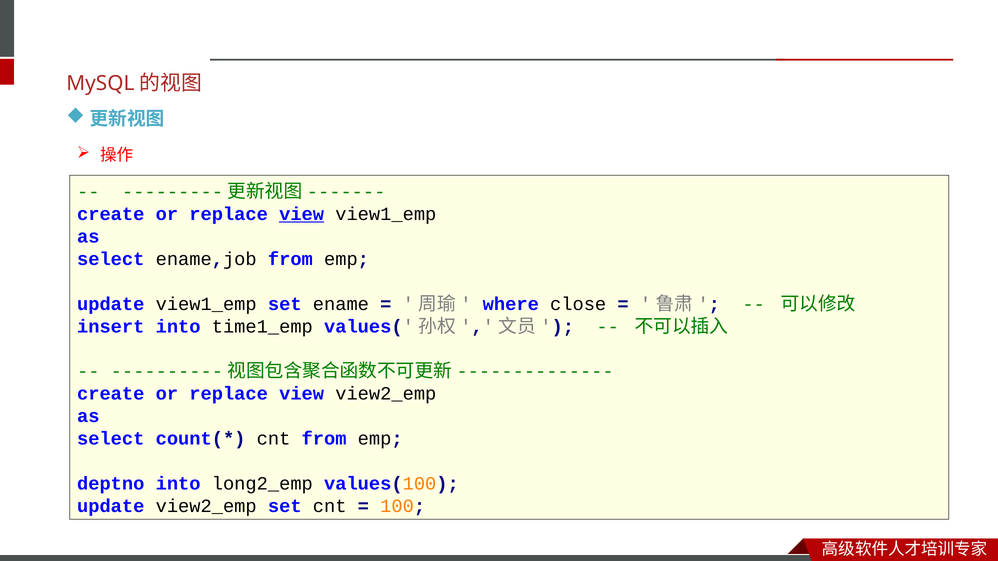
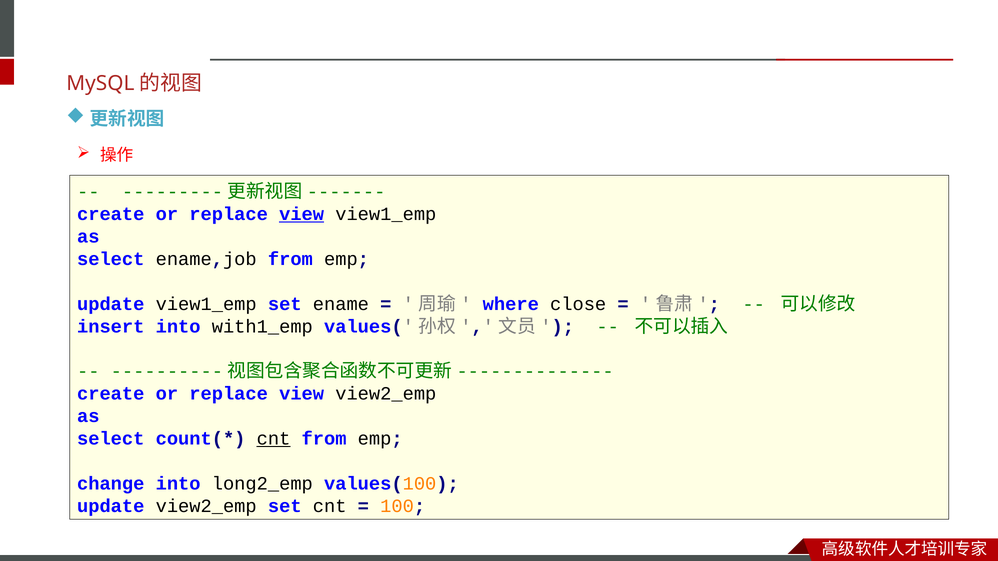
time1_emp: time1_emp -> with1_emp (262, 327)
cnt underline: none -> present (274, 439)
deptno: deptno -> change (111, 484)
